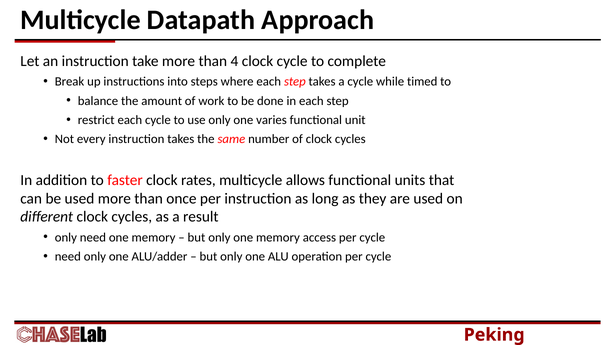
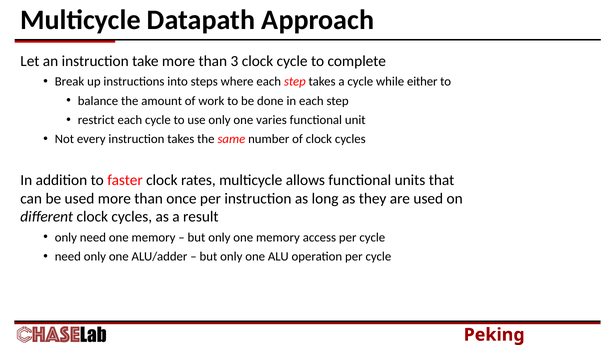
4: 4 -> 3 (234, 61)
timed: timed -> either (422, 82)
